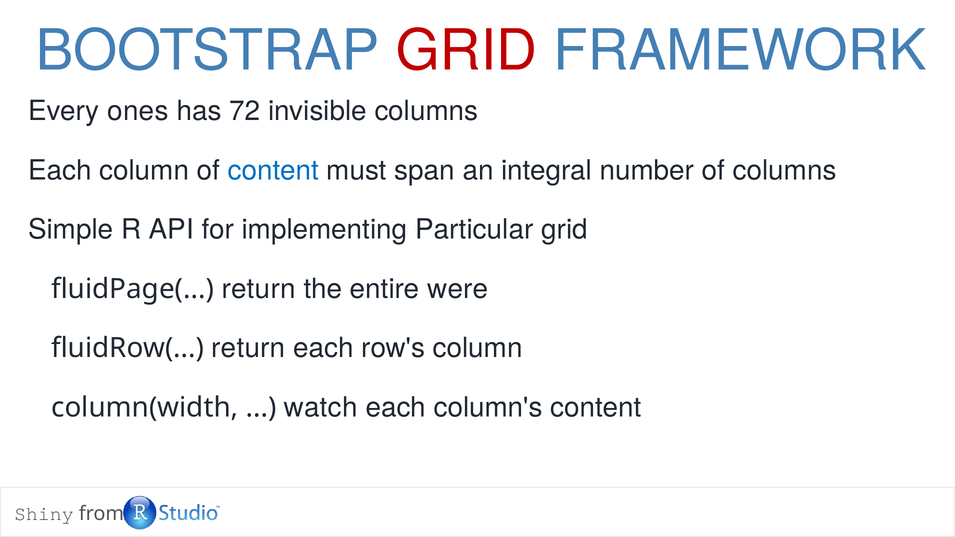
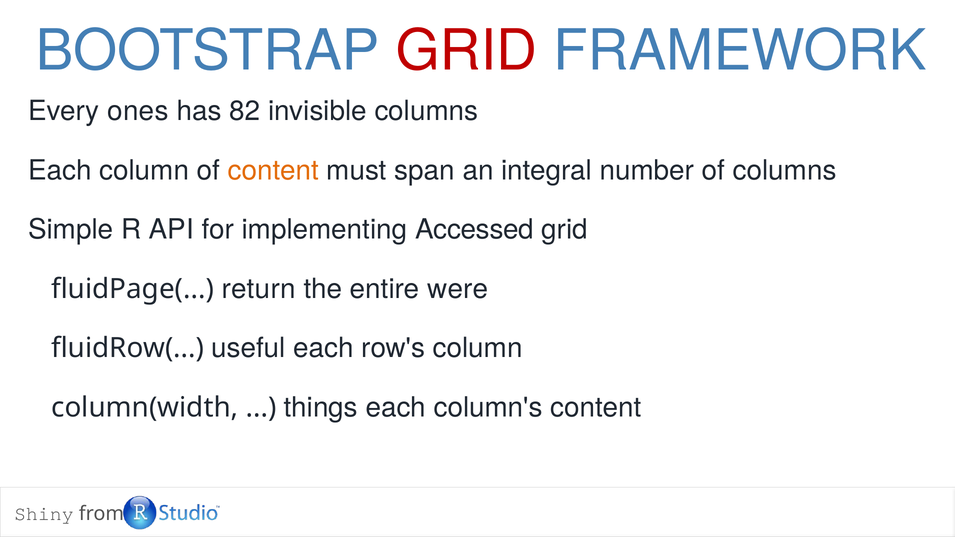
72: 72 -> 82 (245, 111)
content colour: blue -> orange (273, 171)
Particular: Particular -> Accessed (475, 230)
fluidRow( return: return -> useful (249, 348)
watch: watch -> things (321, 408)
